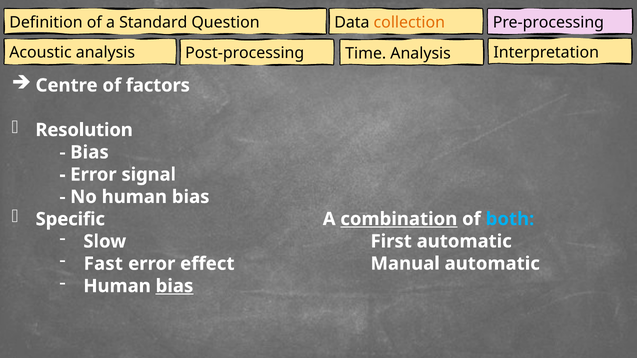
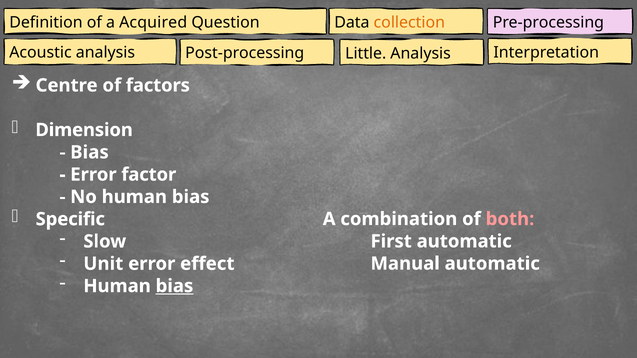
Standard: Standard -> Acquired (153, 22)
Time: Time -> Little (366, 53)
Resolution: Resolution -> Dimension (84, 130)
signal: signal -> factor (149, 175)
combination underline: present -> none (399, 219)
both colour: light blue -> pink (510, 219)
Fast: Fast -> Unit (103, 264)
